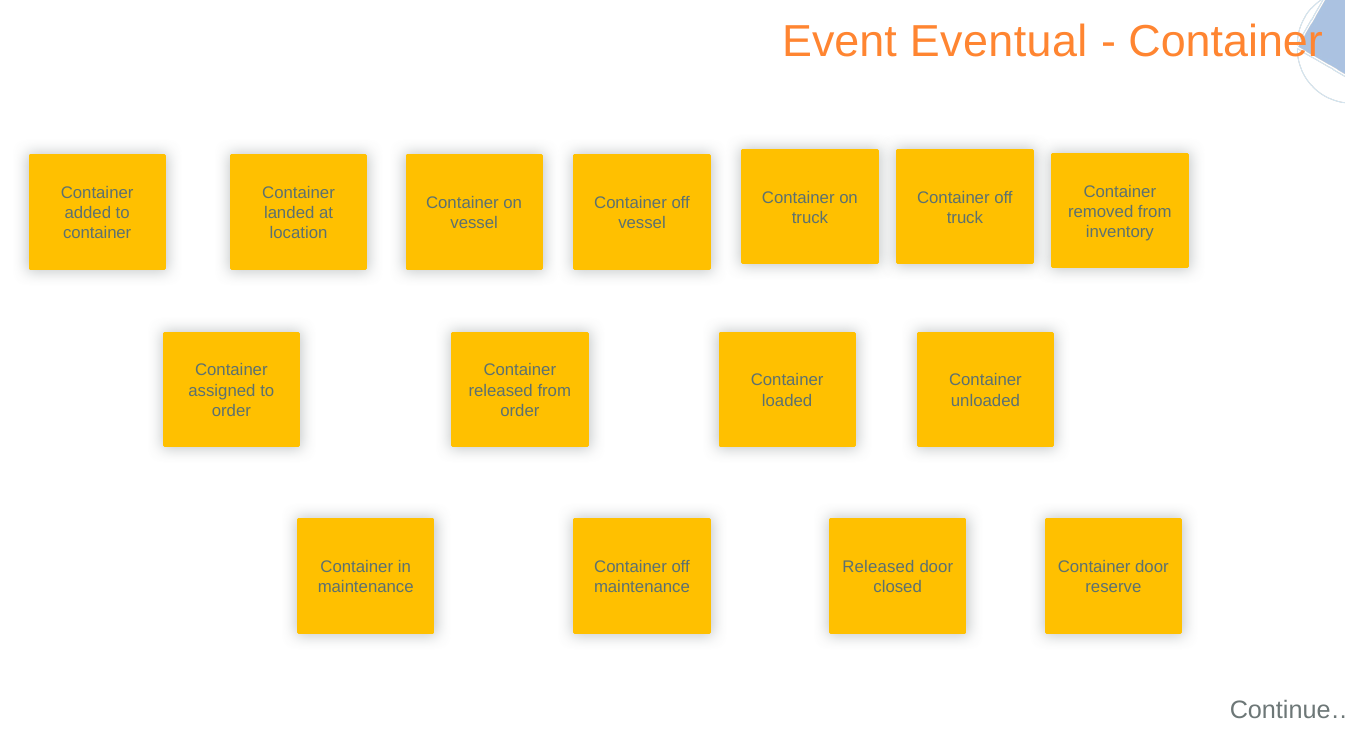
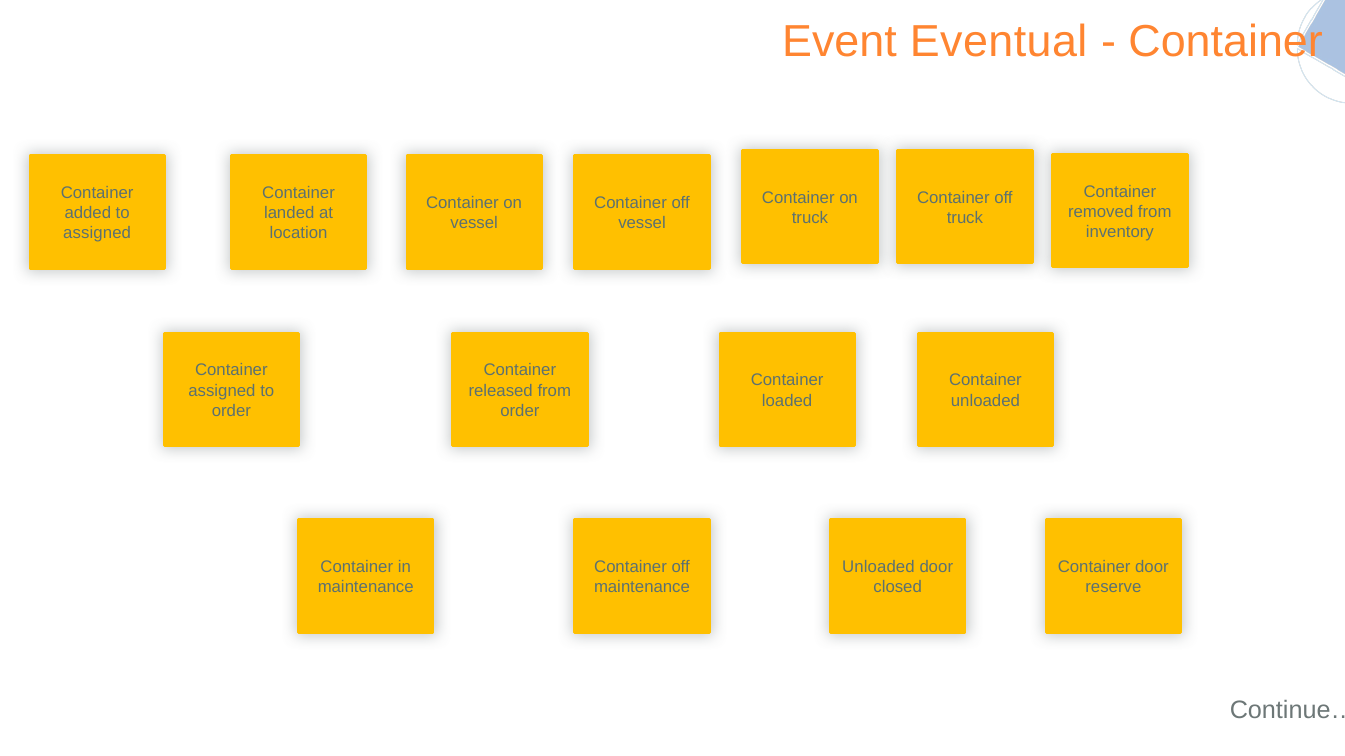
container: container -> assigned (97, 234)
Released: Released -> Unloaded (878, 568)
